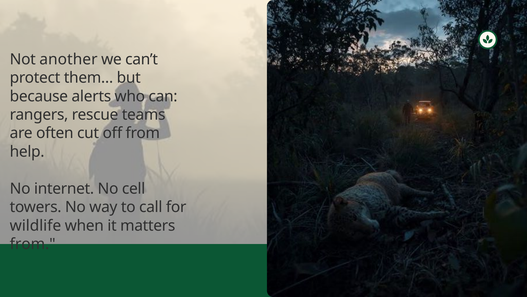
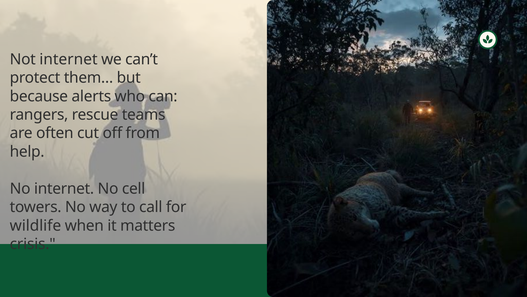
Not another: another -> internet (68, 59)
from: from -> crisis (33, 244)
